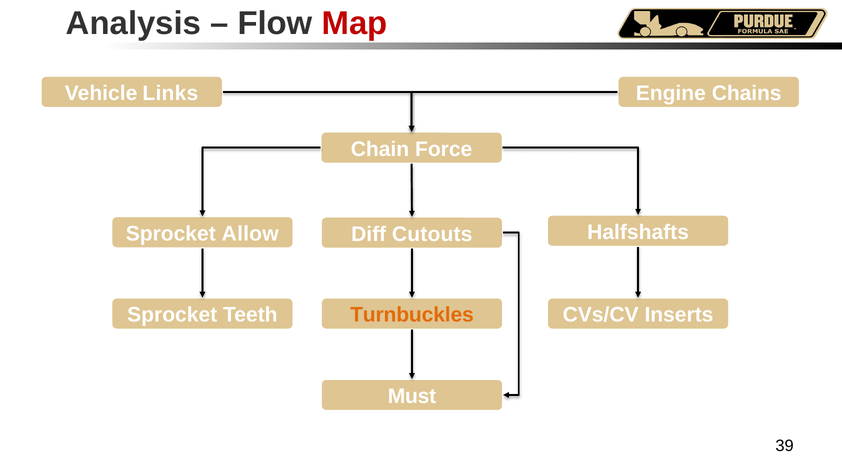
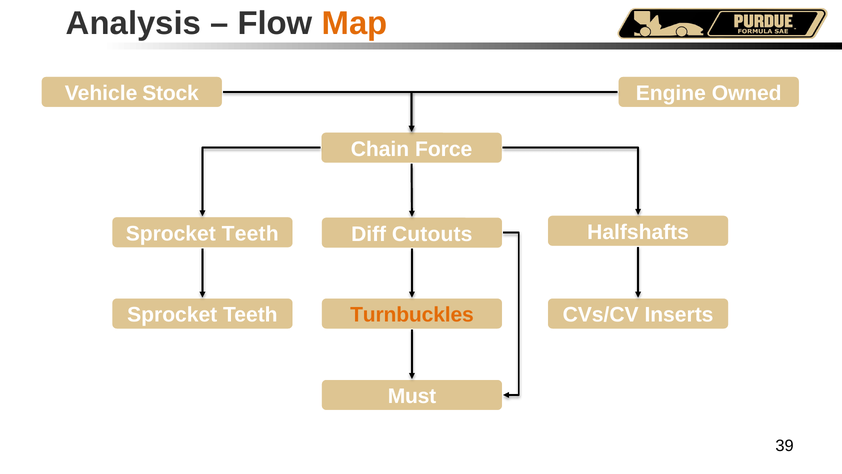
Map colour: red -> orange (355, 23)
Links: Links -> Stock (171, 93)
Chains: Chains -> Owned (747, 93)
Allow: Allow -> Teeth (250, 234)
